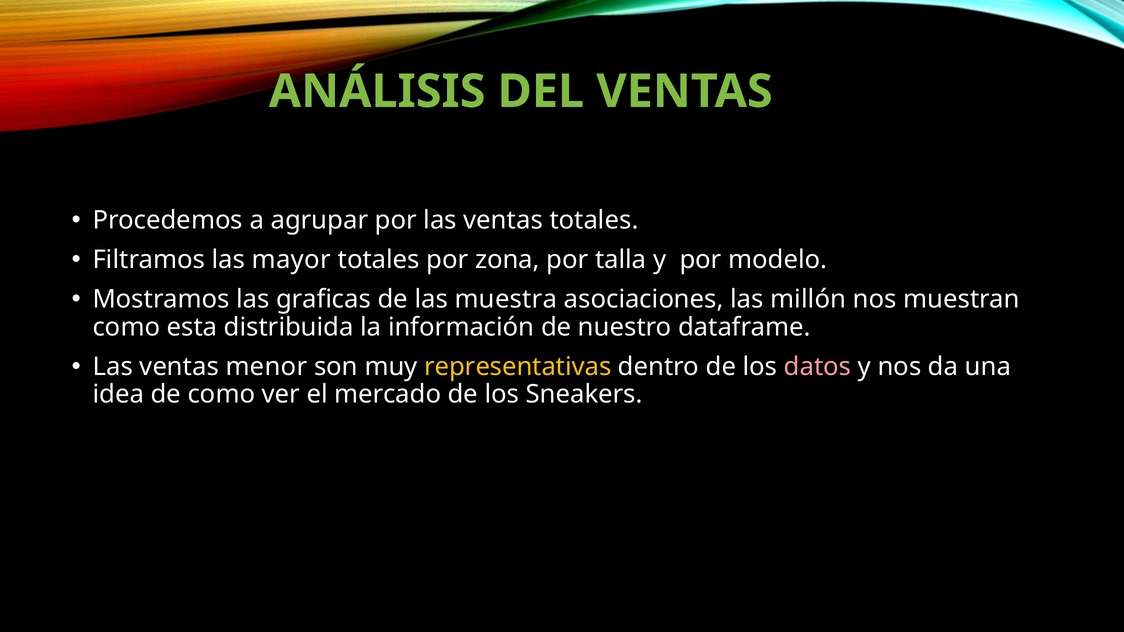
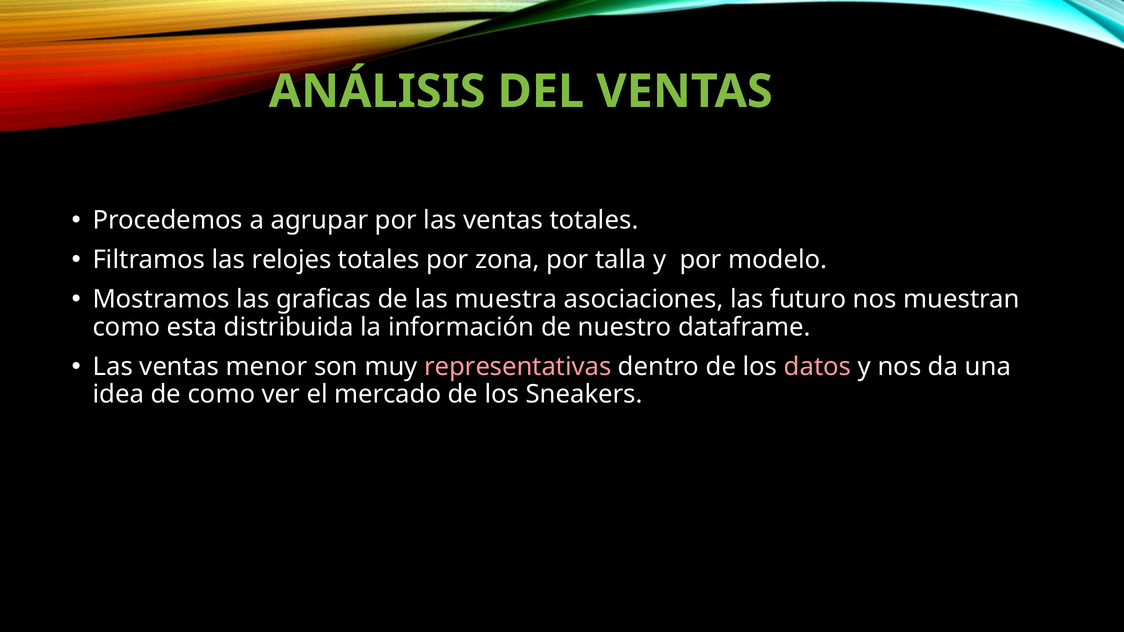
mayor: mayor -> relojes (291, 260)
millón: millón -> futuro (808, 299)
representativas colour: yellow -> pink (518, 367)
